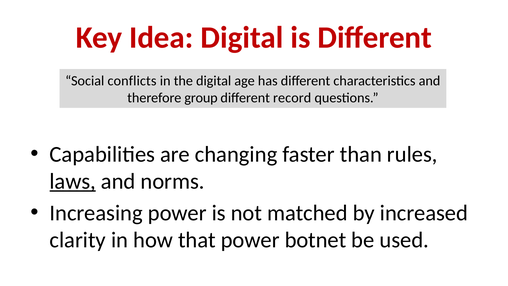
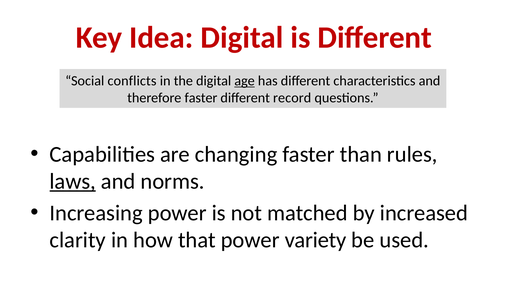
age underline: none -> present (245, 81)
therefore group: group -> faster (201, 98)
botnet: botnet -> variety (316, 240)
